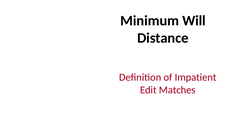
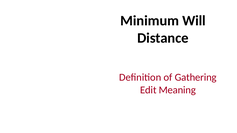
Impatient: Impatient -> Gathering (196, 78)
Matches: Matches -> Meaning (177, 90)
